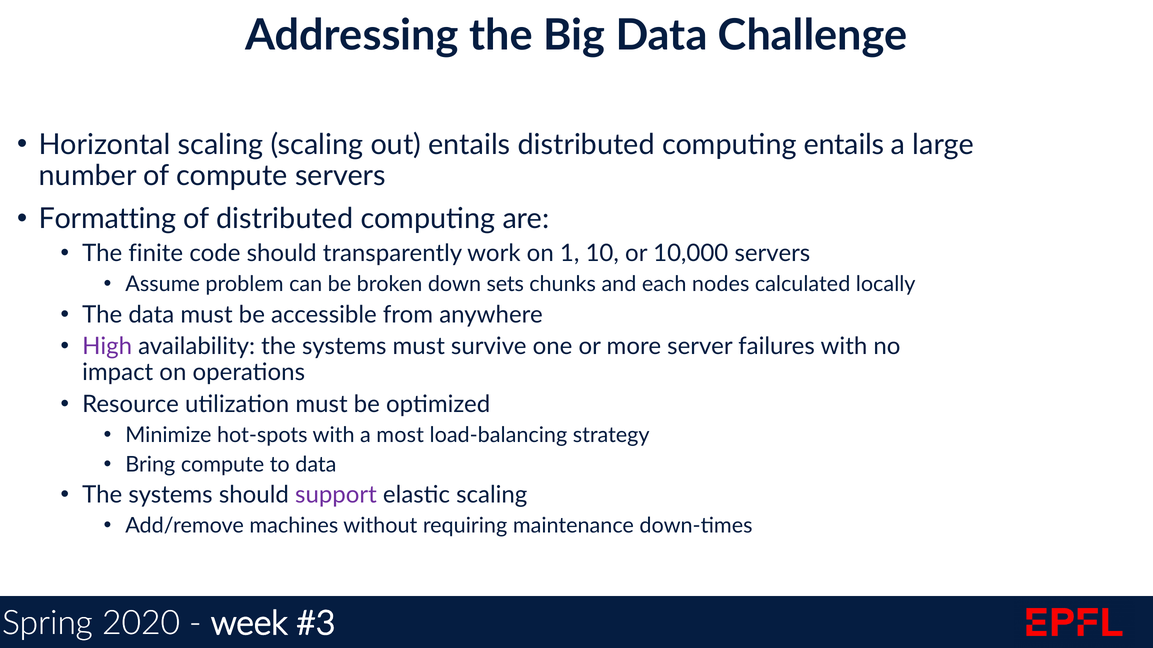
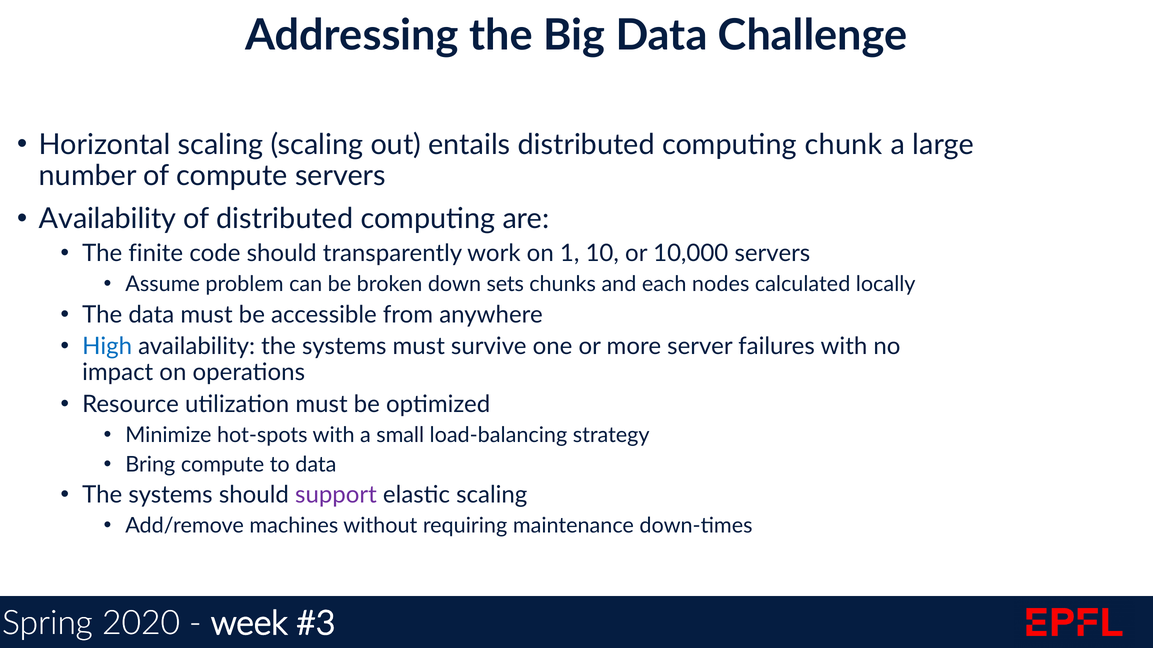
computing entails: entails -> chunk (844, 145)
Formatting: Formatting -> Availability (107, 219)
High colour: purple -> blue (107, 347)
most: most -> small (400, 435)
